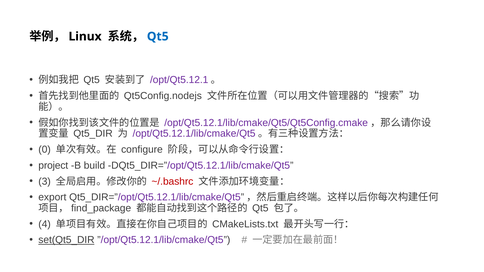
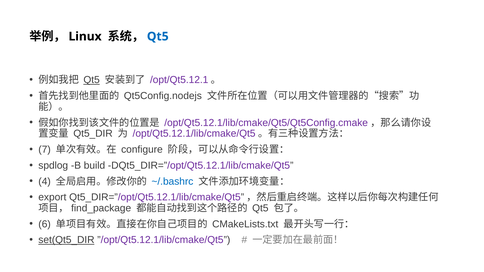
Qt5 underline: none -> present (92, 80)
0: 0 -> 7 (45, 150)
project: project -> spdlog (53, 166)
3: 3 -> 4 (45, 182)
~/.bashrc colour: red -> blue (172, 182)
4: 4 -> 6 (45, 224)
